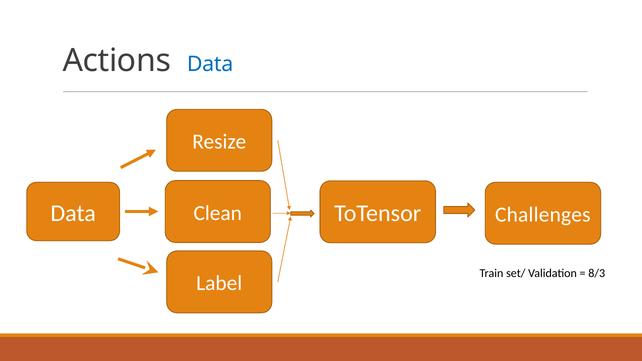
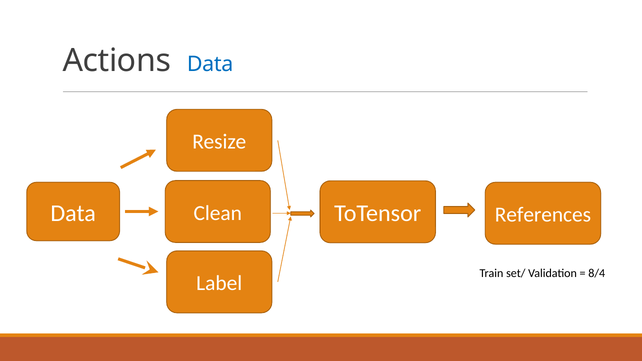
Challenges: Challenges -> References (543, 215)
8/3: 8/3 -> 8/4 (597, 273)
